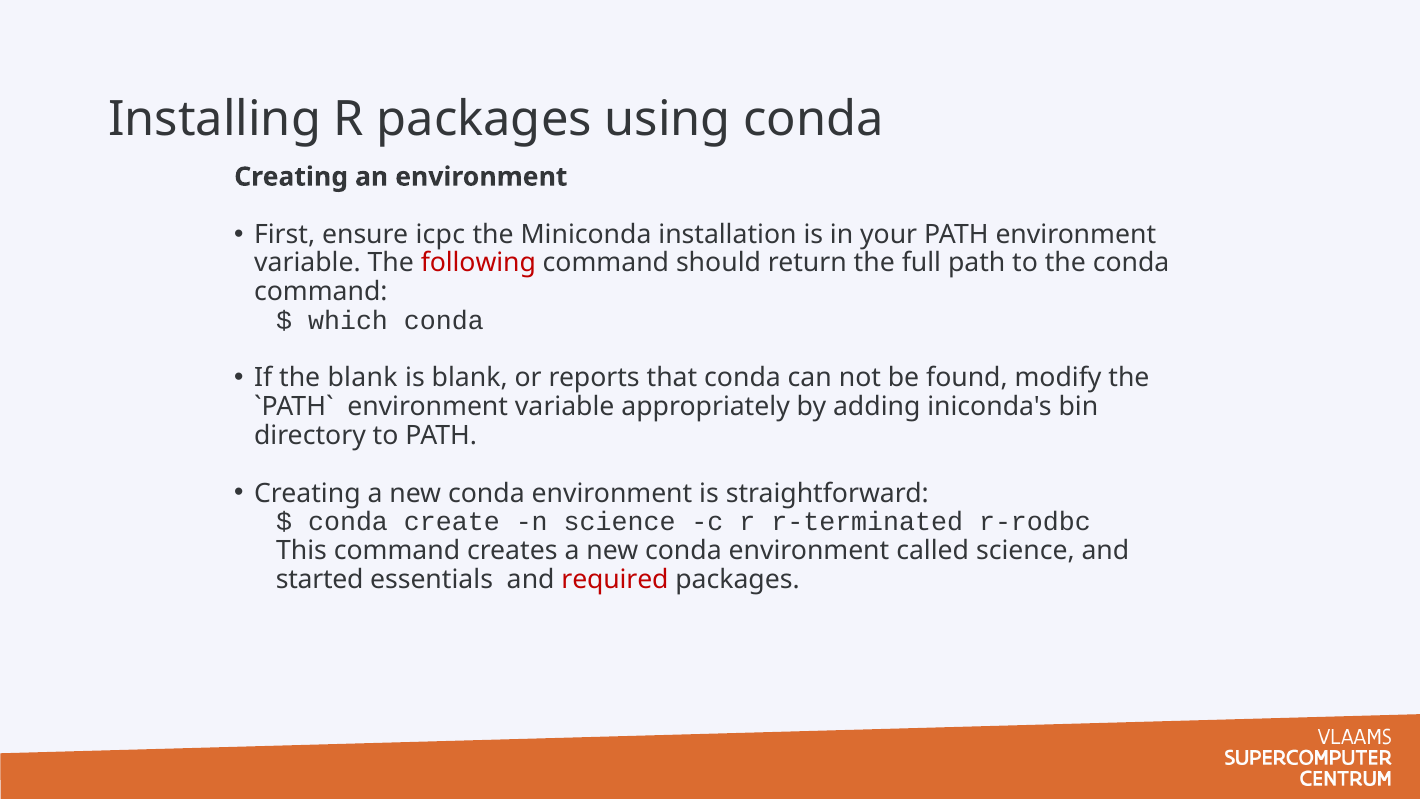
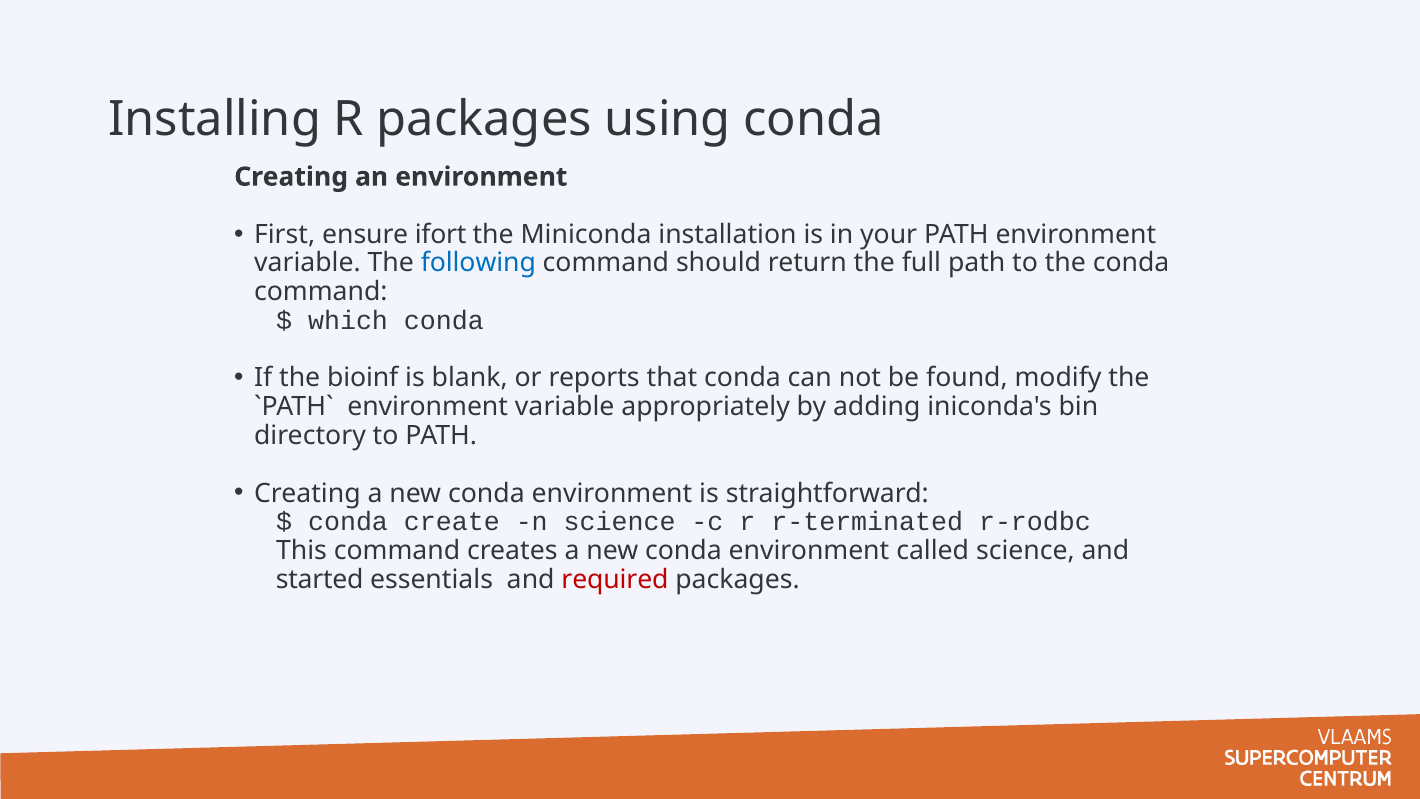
icpc: icpc -> ifort (441, 234)
following colour: red -> blue (478, 263)
the blank: blank -> bioinf (363, 378)
